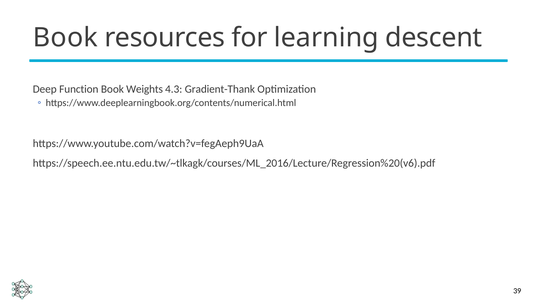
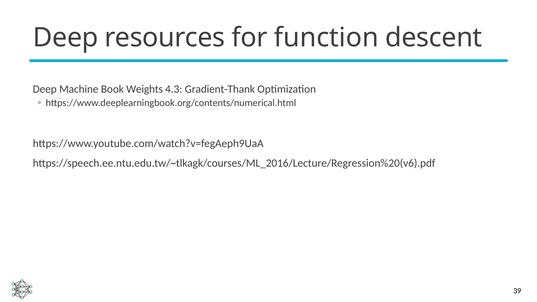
Book: Book -> Deep (66, 38)
learning: learning -> function (326, 38)
Function: Function -> Machine (79, 89)
